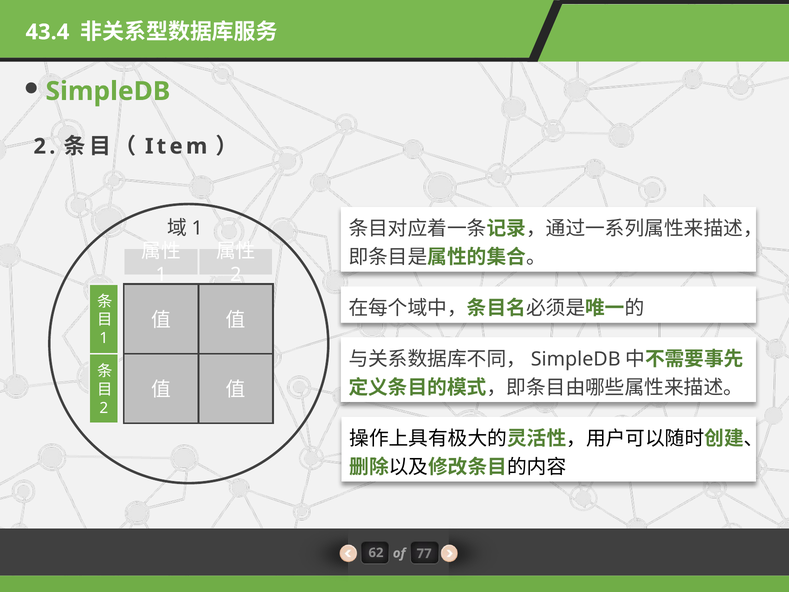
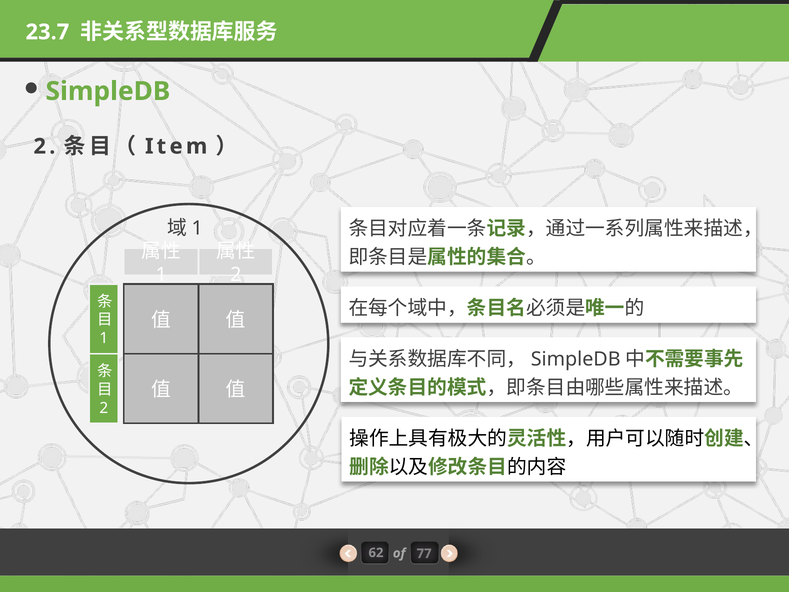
43.4: 43.4 -> 23.7 (47, 32)
